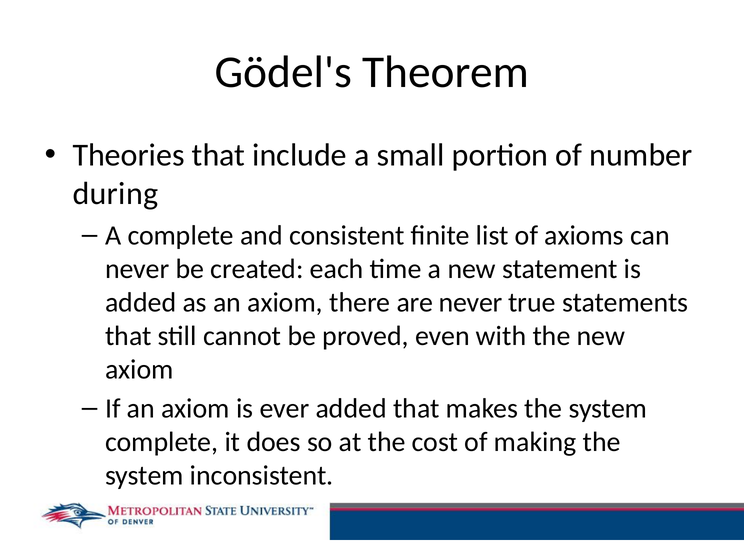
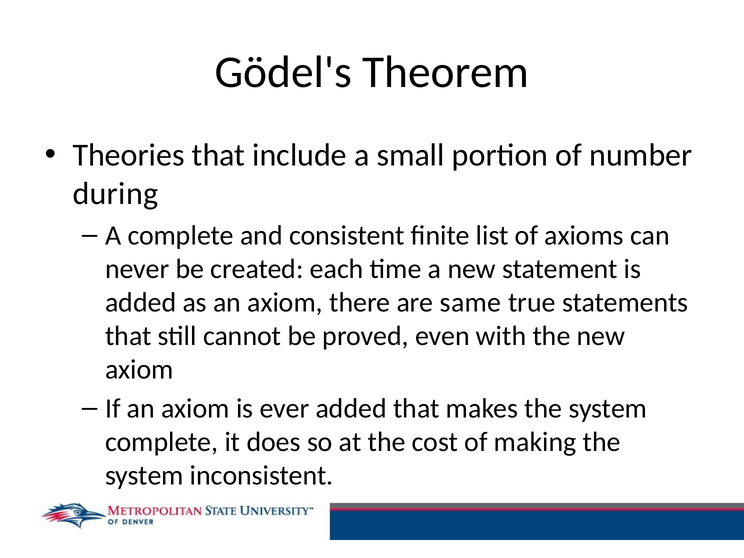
are never: never -> same (470, 302)
